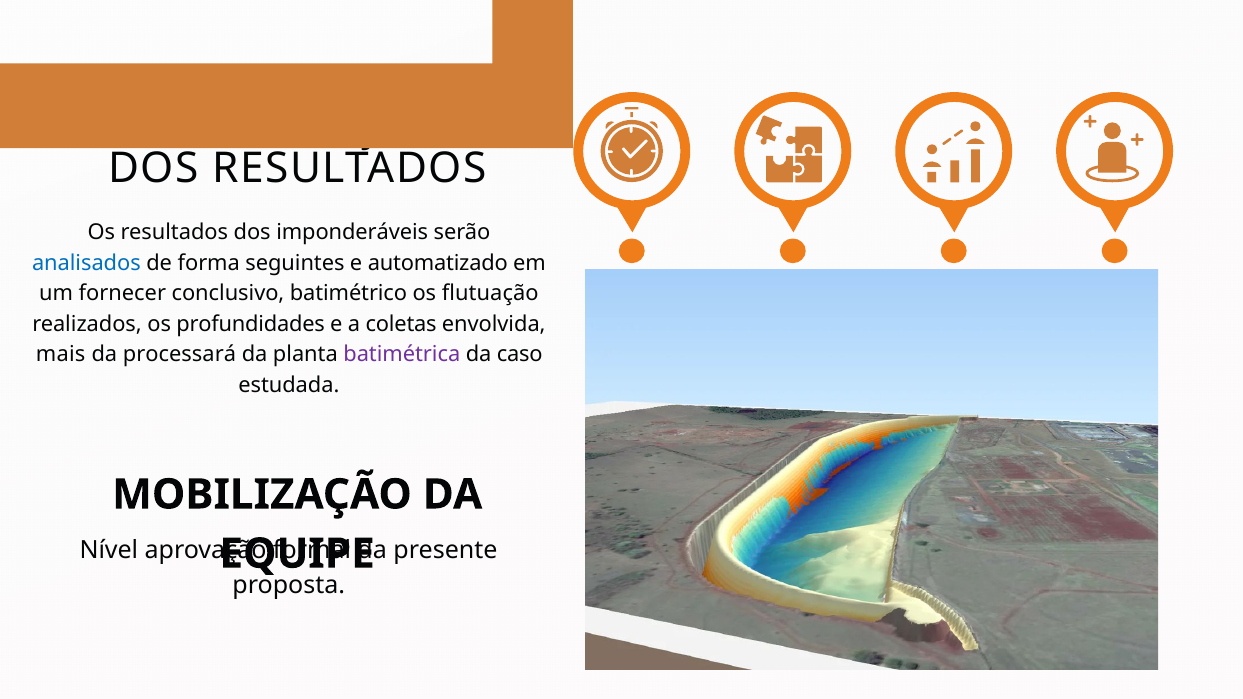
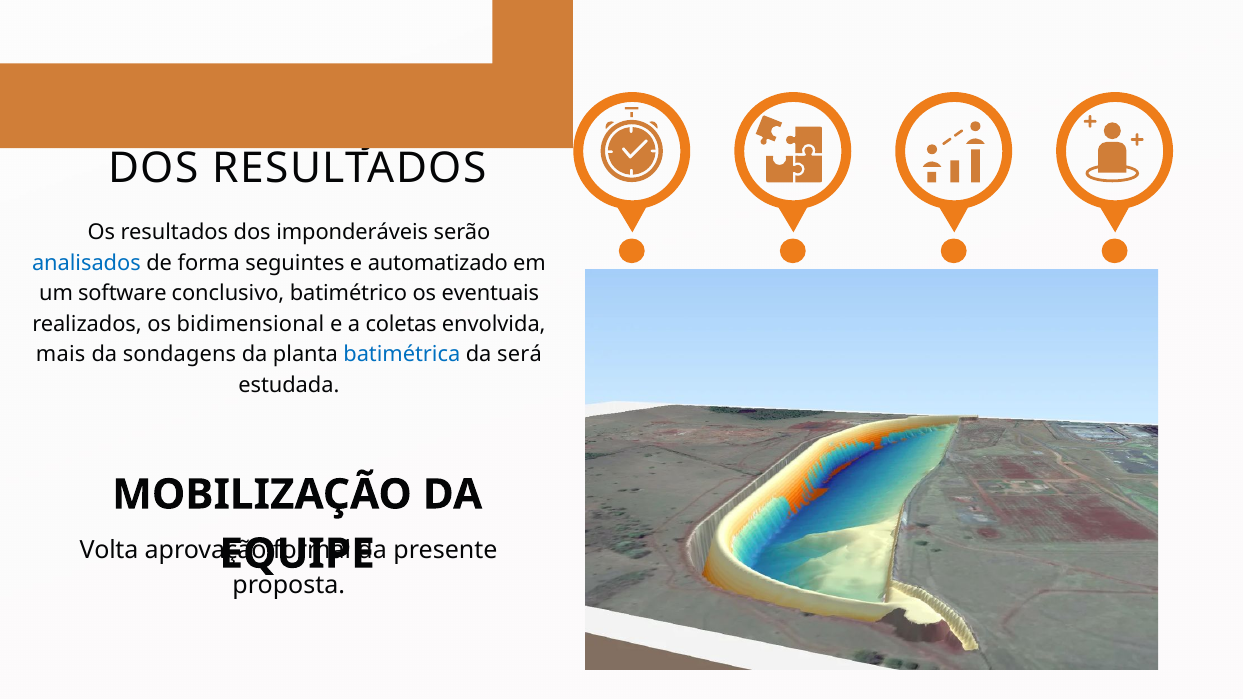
fornecer: fornecer -> software (122, 294)
flutuação: flutuação -> eventuais (490, 294)
profundidades: profundidades -> bidimensional (250, 324)
processará: processará -> sondagens (179, 355)
batimétrica colour: purple -> blue (402, 355)
caso: caso -> será (520, 355)
Nível: Nível -> Volta (109, 551)
